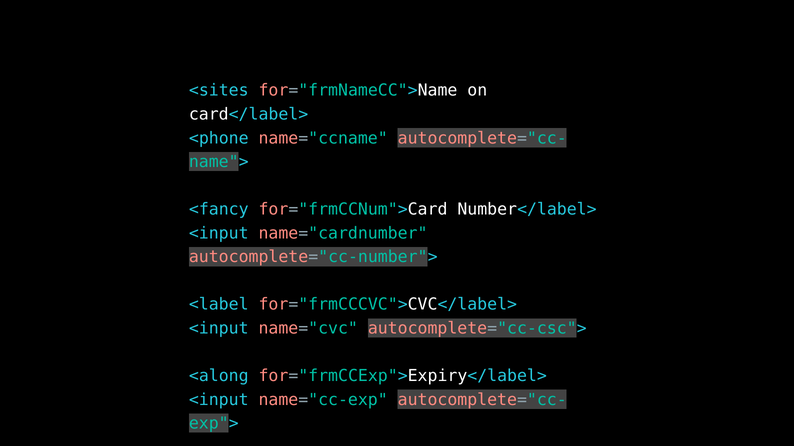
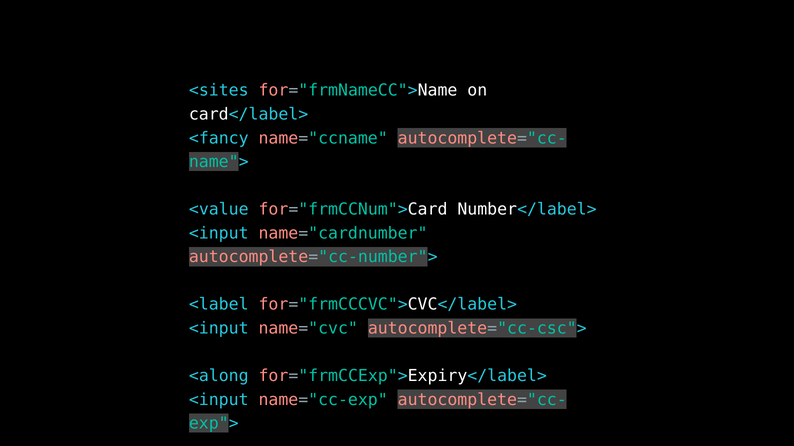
<phone: <phone -> <fancy (219, 138)
<fancy: <fancy -> <value (219, 210)
